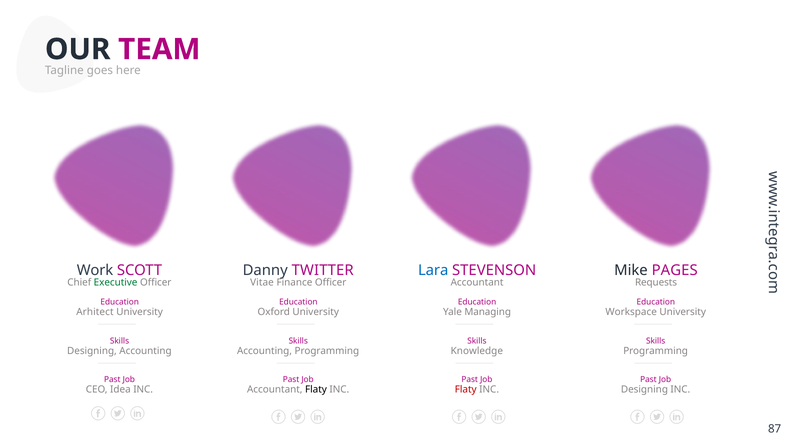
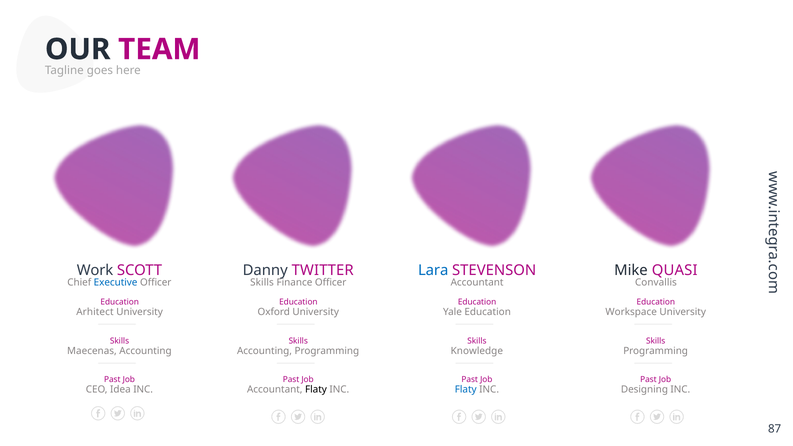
PAGES: PAGES -> QUASI (675, 271)
Executive colour: green -> blue (116, 282)
Vitae: Vitae -> Skills (262, 282)
Requests: Requests -> Convallis (656, 282)
Yale Managing: Managing -> Education (488, 312)
Designing: Designing -> Maecenas (92, 351)
Flaty colour: red -> blue (466, 390)
